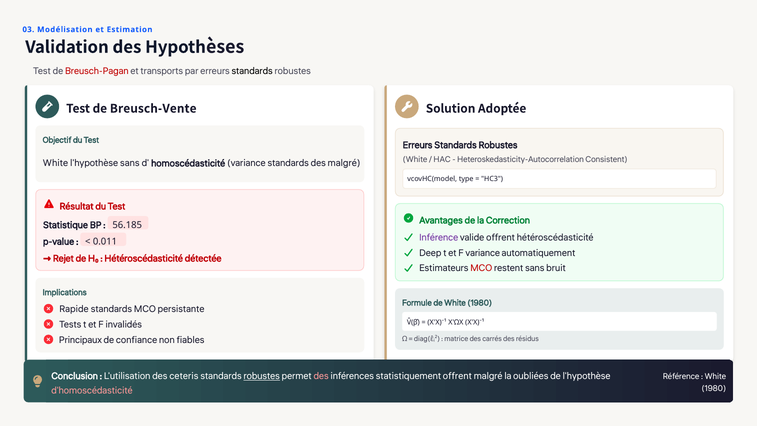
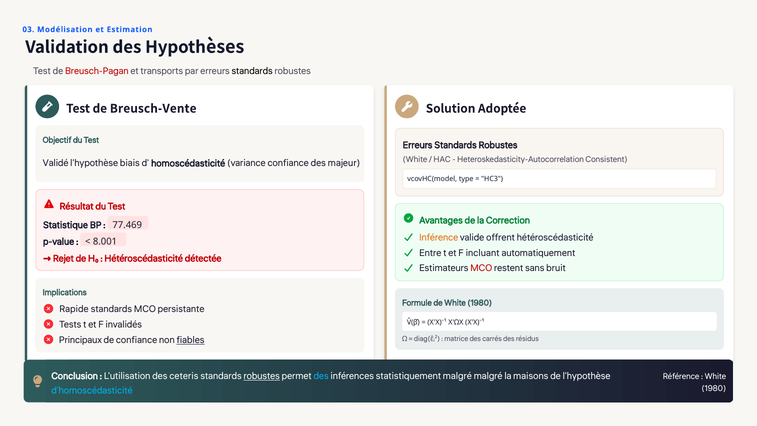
White: White -> Validé (55, 163)
l'hypothèse sans: sans -> biais (130, 163)
variance standards: standards -> confiance (288, 163)
des malgré: malgré -> majeur (344, 163)
56.185: 56.185 -> 77.469 (127, 225)
Inférence colour: purple -> orange (439, 237)
0.011: 0.011 -> 8.001 (105, 242)
Deep: Deep -> Entre (430, 253)
F variance: variance -> incluant (483, 253)
fiables underline: none -> present (191, 340)
des colour: pink -> light blue (321, 376)
statistiquement offrent: offrent -> malgré (457, 376)
oubliées: oubliées -> maisons (531, 376)
d'homoscédasticité colour: pink -> light blue (92, 391)
